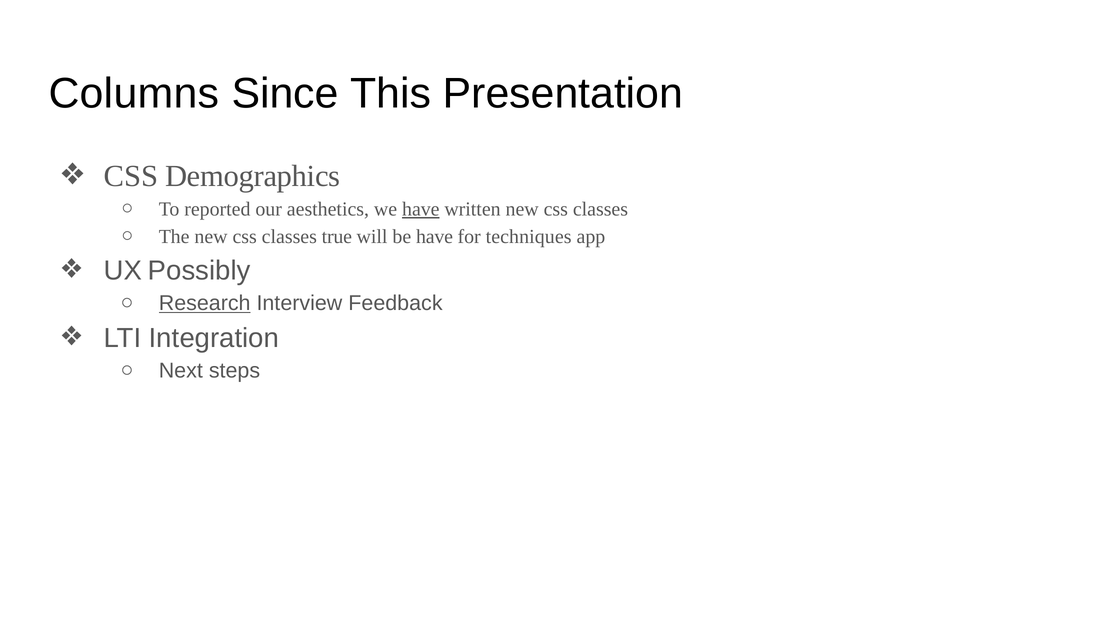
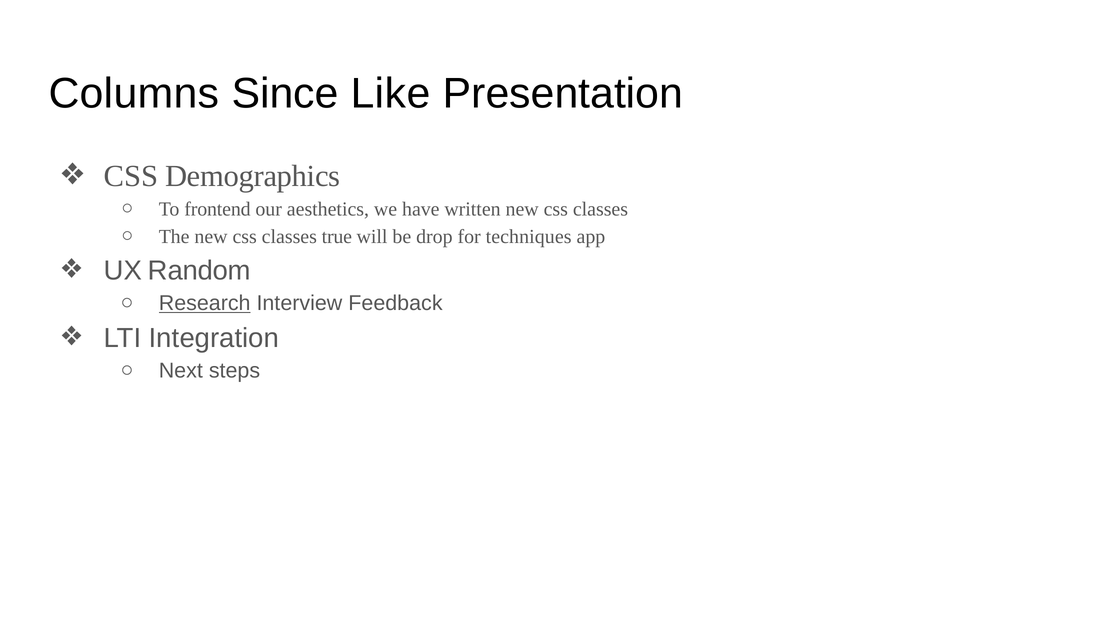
This: This -> Like (390, 93)
reported: reported -> frontend (217, 209)
have underline: present -> none (421, 209)
be have: have -> drop (434, 237)
Possibly: Possibly -> Random (199, 270)
